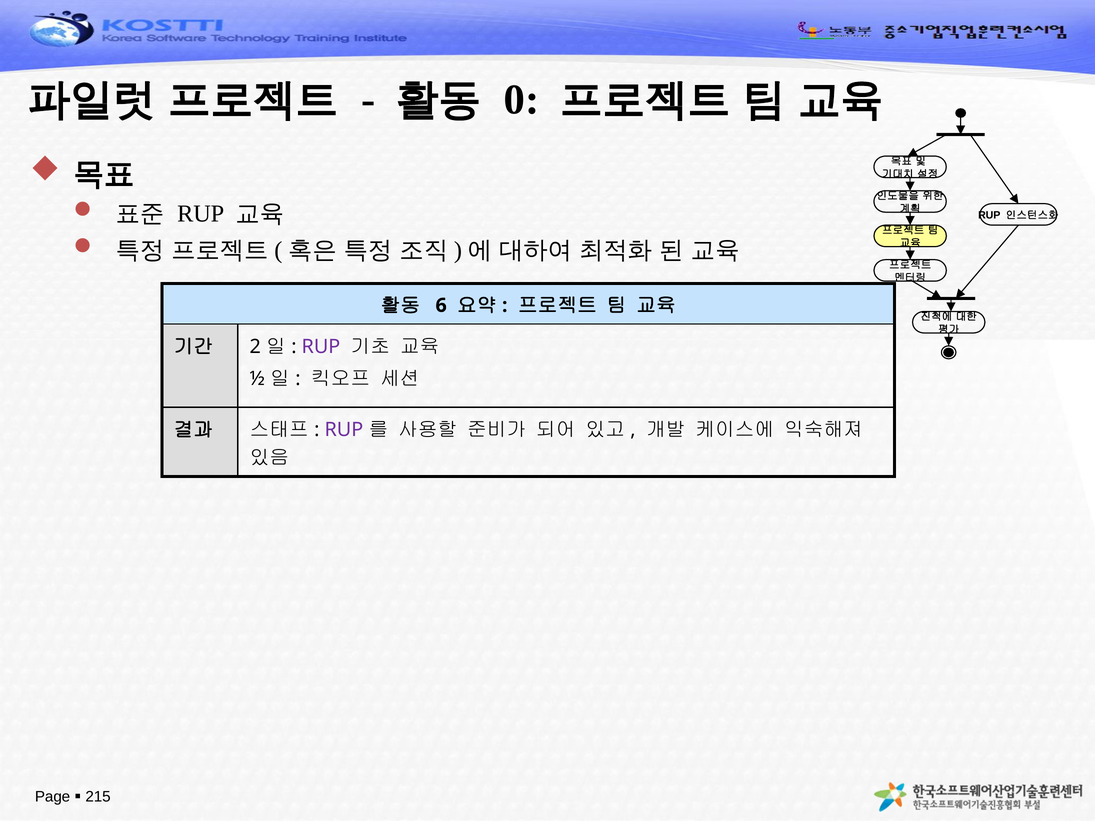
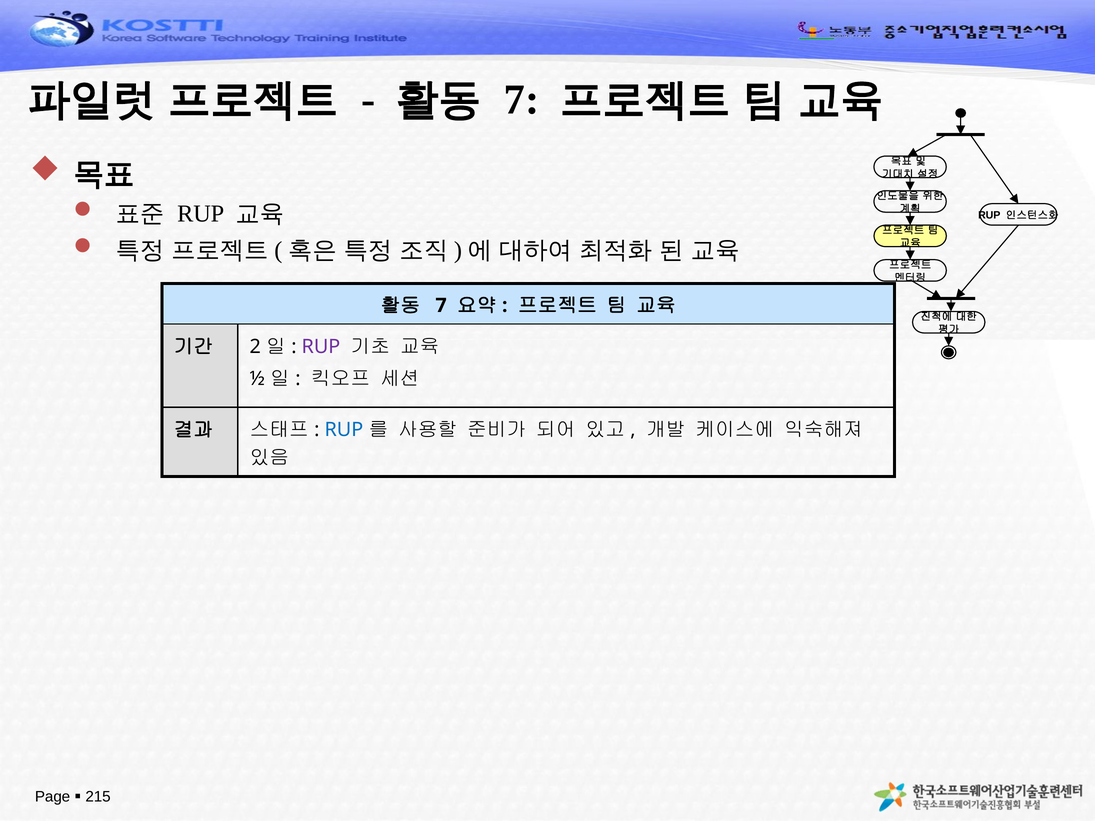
0: 0 -> 7 (522, 100)
6: 6 -> 7 (441, 306)
RUP colour: purple -> blue (344, 430)
